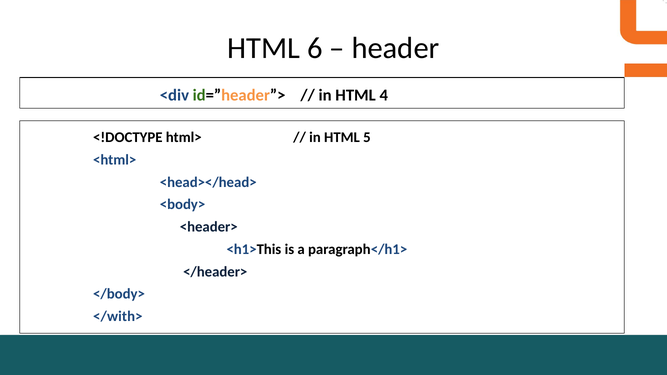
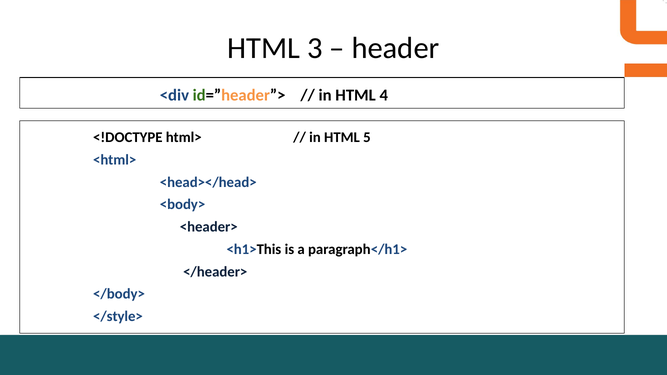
6: 6 -> 3 (315, 48)
</with>: </with> -> </style> (118, 317)
